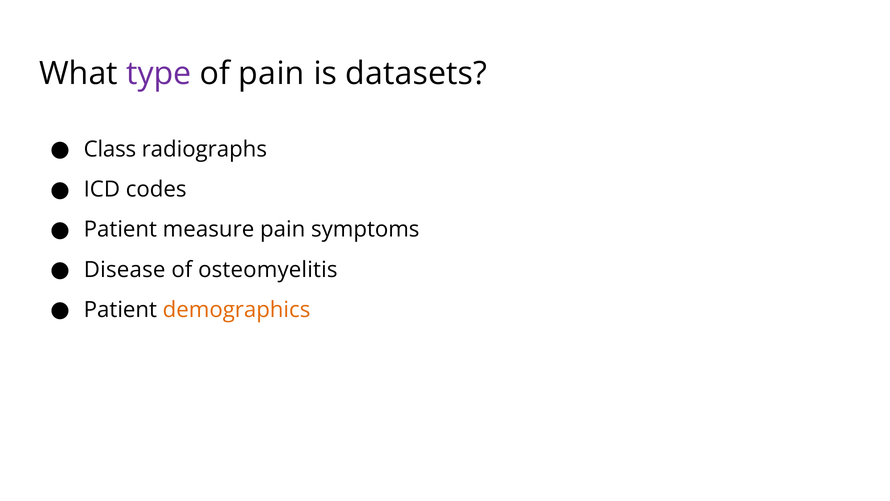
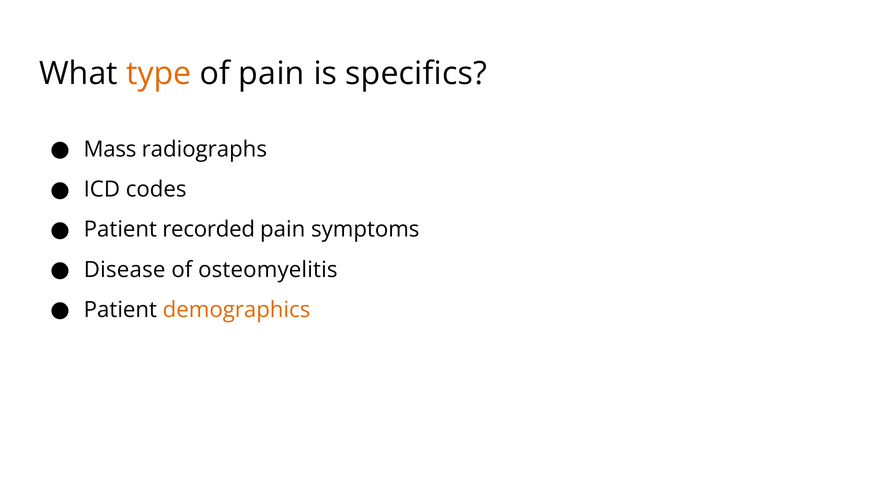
type colour: purple -> orange (159, 74)
datasets: datasets -> specifics (416, 74)
Class: Class -> Mass (110, 149)
measure: measure -> recorded (209, 229)
